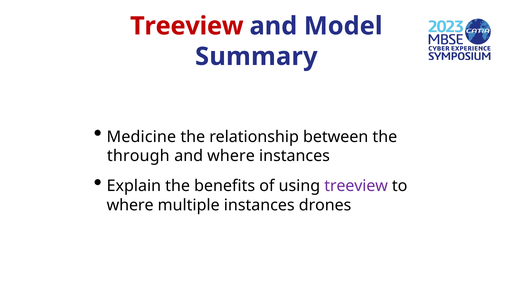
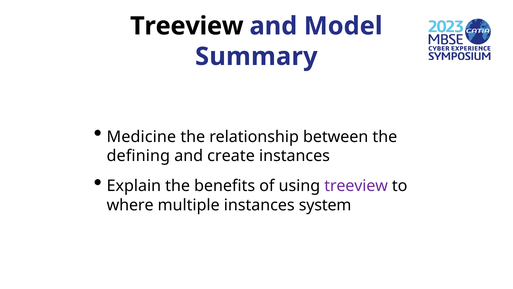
Treeview colour: red -> black (187, 26)
through: through -> defining (138, 156)
and where: where -> create (231, 156)
drones: drones -> system (325, 205)
